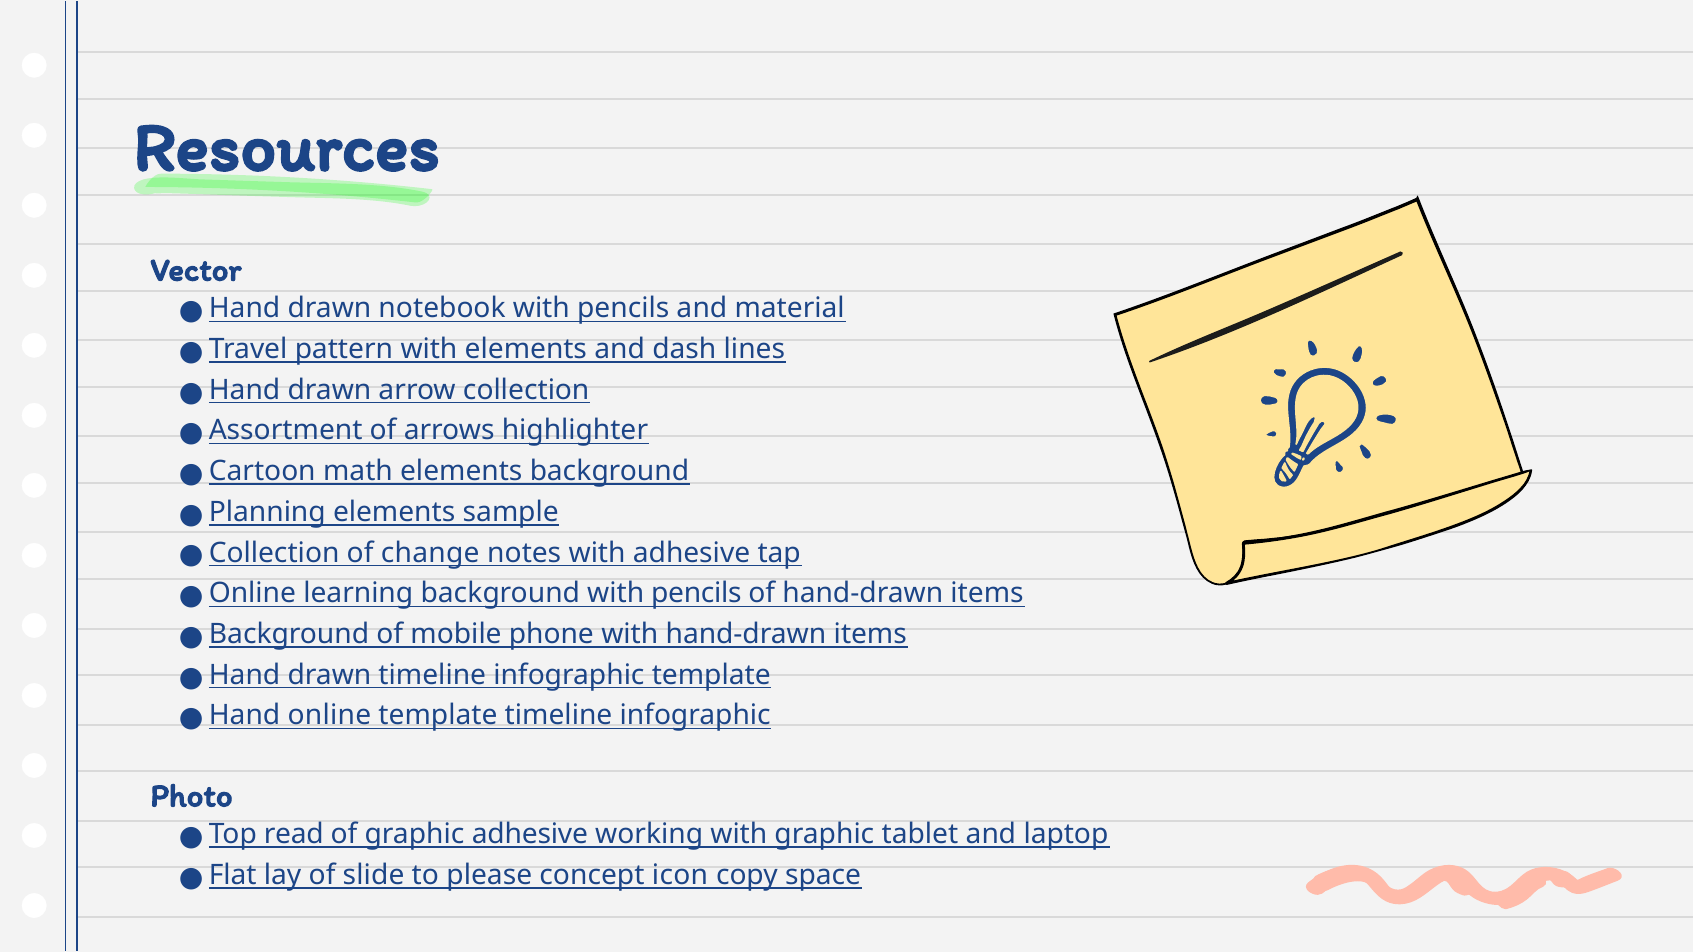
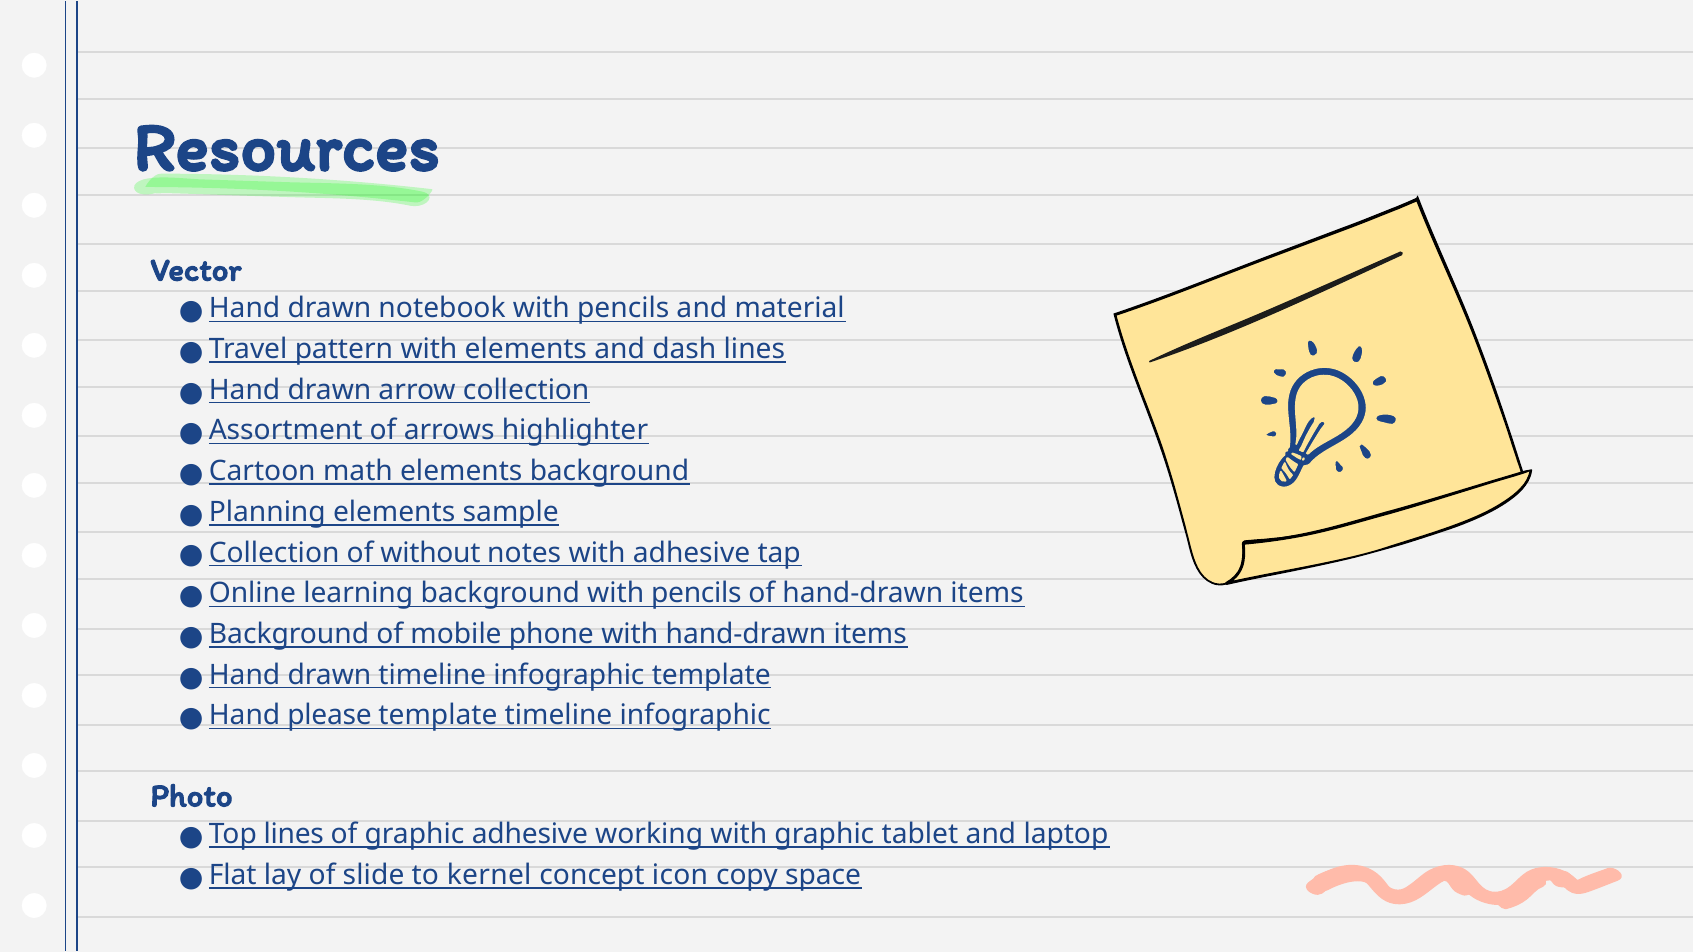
change: change -> without (430, 553)
online: online -> please (330, 716)
read: read -> lines (294, 835)
please: please -> kernel (489, 875)
